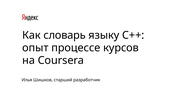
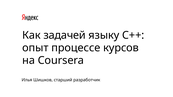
словарь: словарь -> задачей (65, 35)
